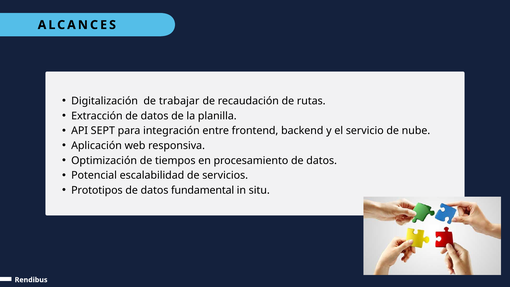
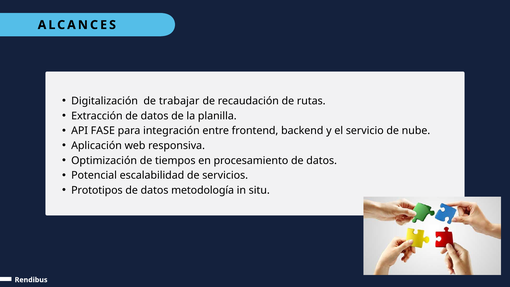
SEPT: SEPT -> FASE (103, 131)
fundamental: fundamental -> metodología (203, 190)
